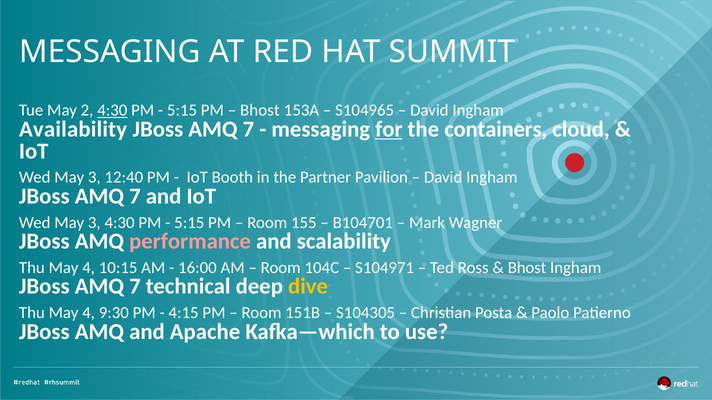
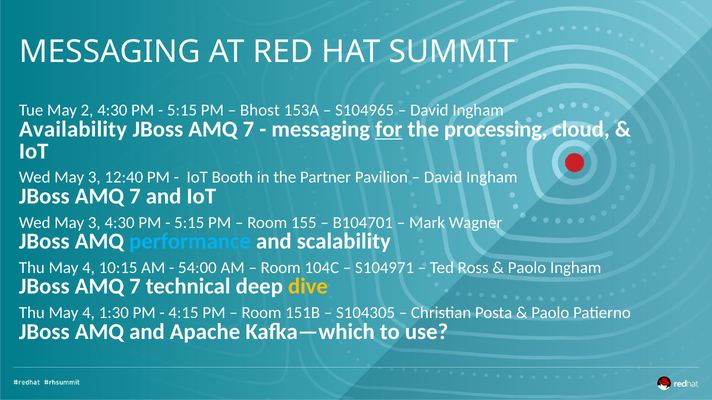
4:30 underline: present -> none (112, 110)
containers: containers -> processing (496, 129)
performance colour: pink -> light blue (190, 242)
16:00: 16:00 -> 54:00 (197, 268)
Bhost: Bhost -> Paolo (527, 268)
9:30: 9:30 -> 1:30 (114, 313)
